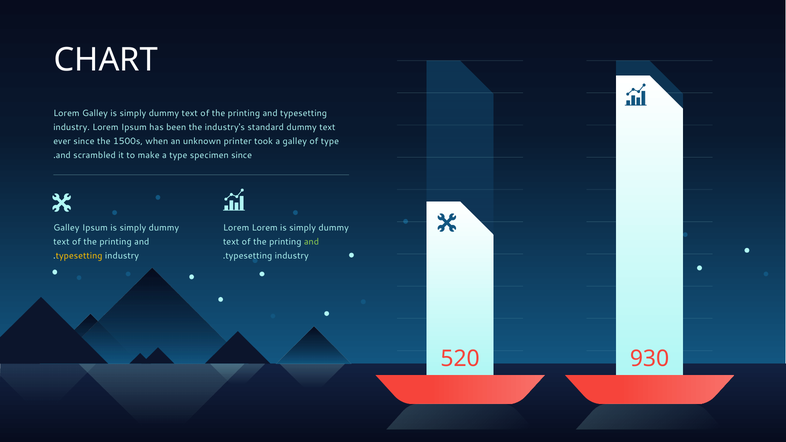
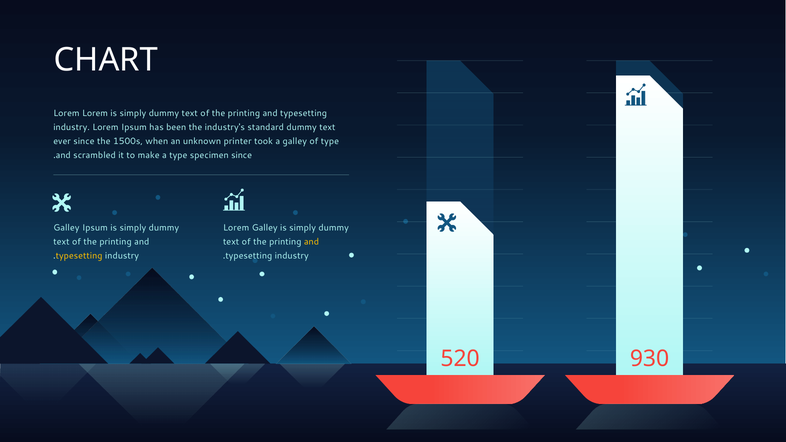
Lorem Galley: Galley -> Lorem (95, 113)
Lorem Lorem: Lorem -> Galley (265, 228)
and colour: light green -> yellow (311, 242)
